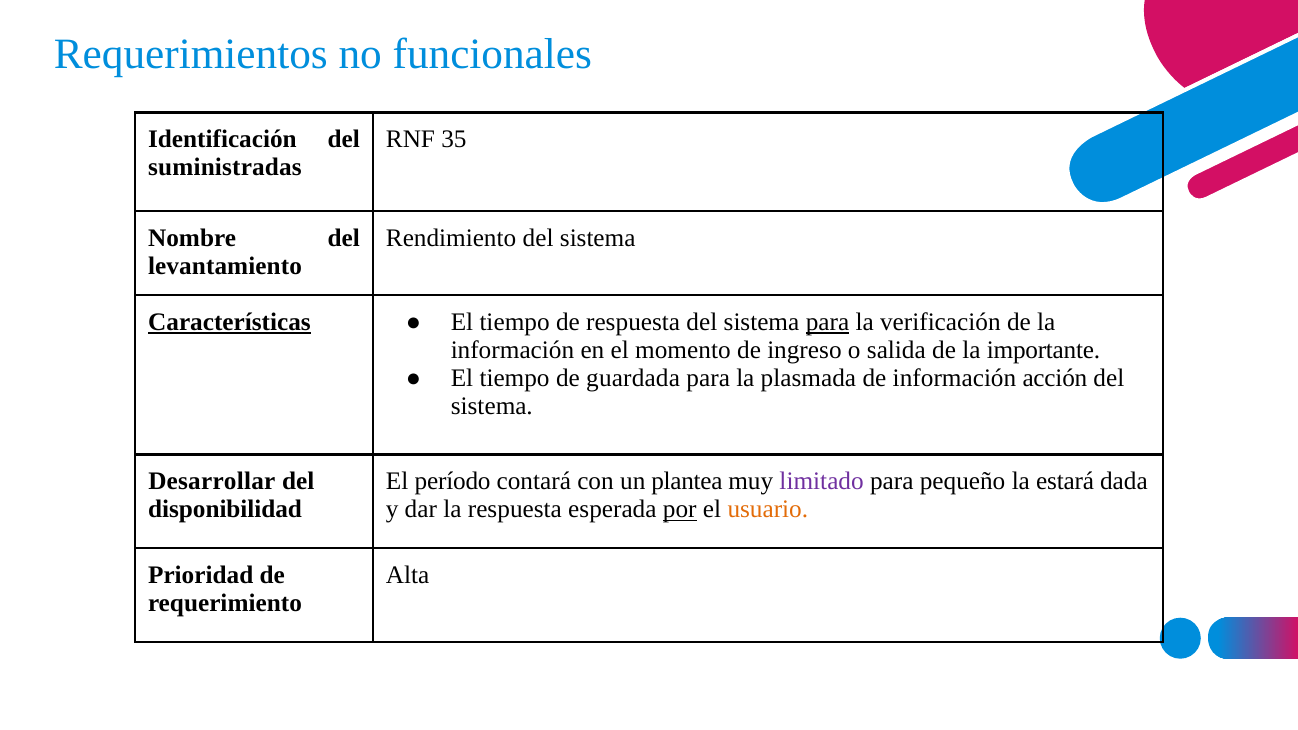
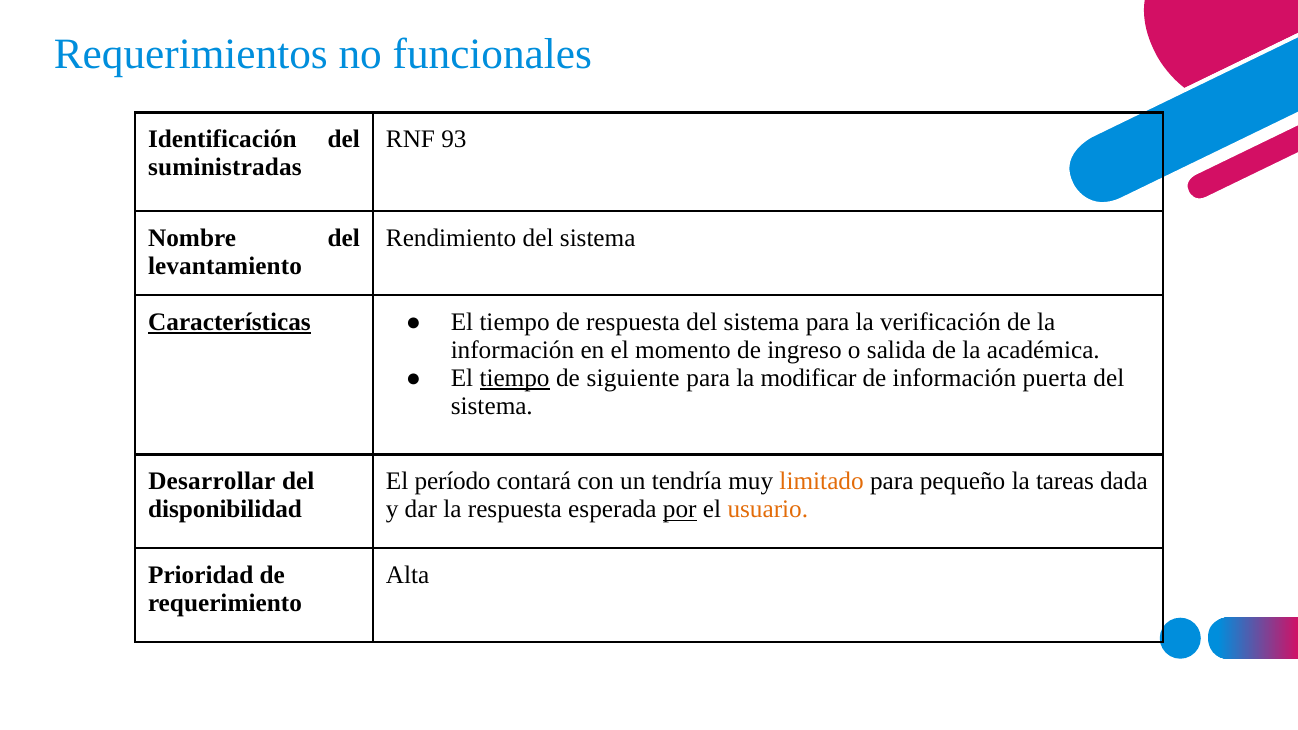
35: 35 -> 93 (454, 140)
para underline: present -> none (828, 322)
importante: importante -> académica (1043, 350)
tiempo underline: none -> present (515, 378)
guardada: guardada -> siguiente (633, 378)
plasmada: plasmada -> modificar (809, 378)
acción: acción -> puerta (1055, 378)
plantea: plantea -> tendría (687, 482)
limitado colour: purple -> orange (822, 482)
estará: estará -> tareas (1065, 482)
